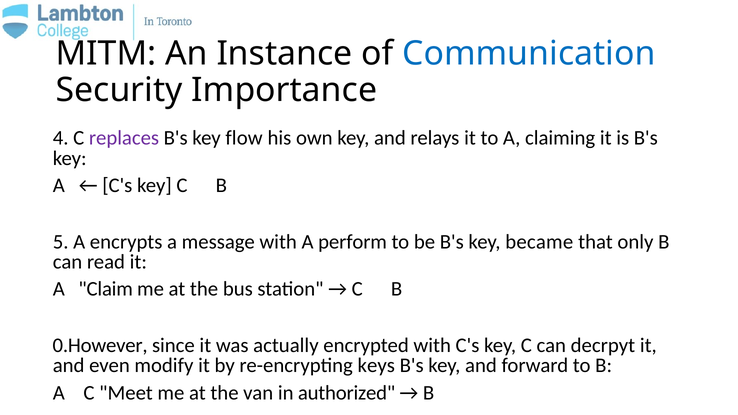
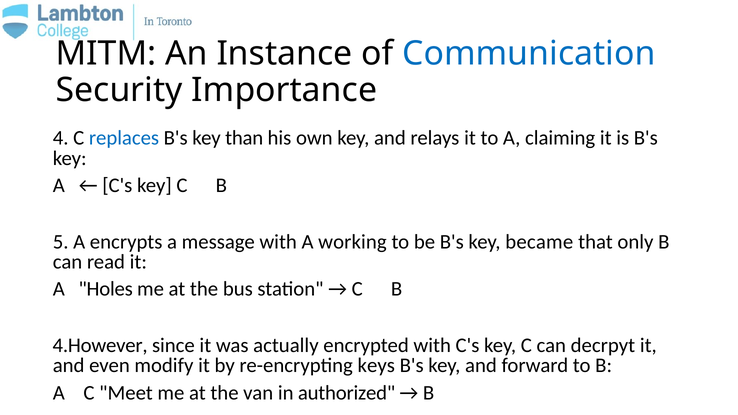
replaces colour: purple -> blue (124, 138)
flow: flow -> than (244, 138)
perform: perform -> working (352, 242)
Claim: Claim -> Holes (106, 289)
0.However: 0.However -> 4.However (100, 346)
